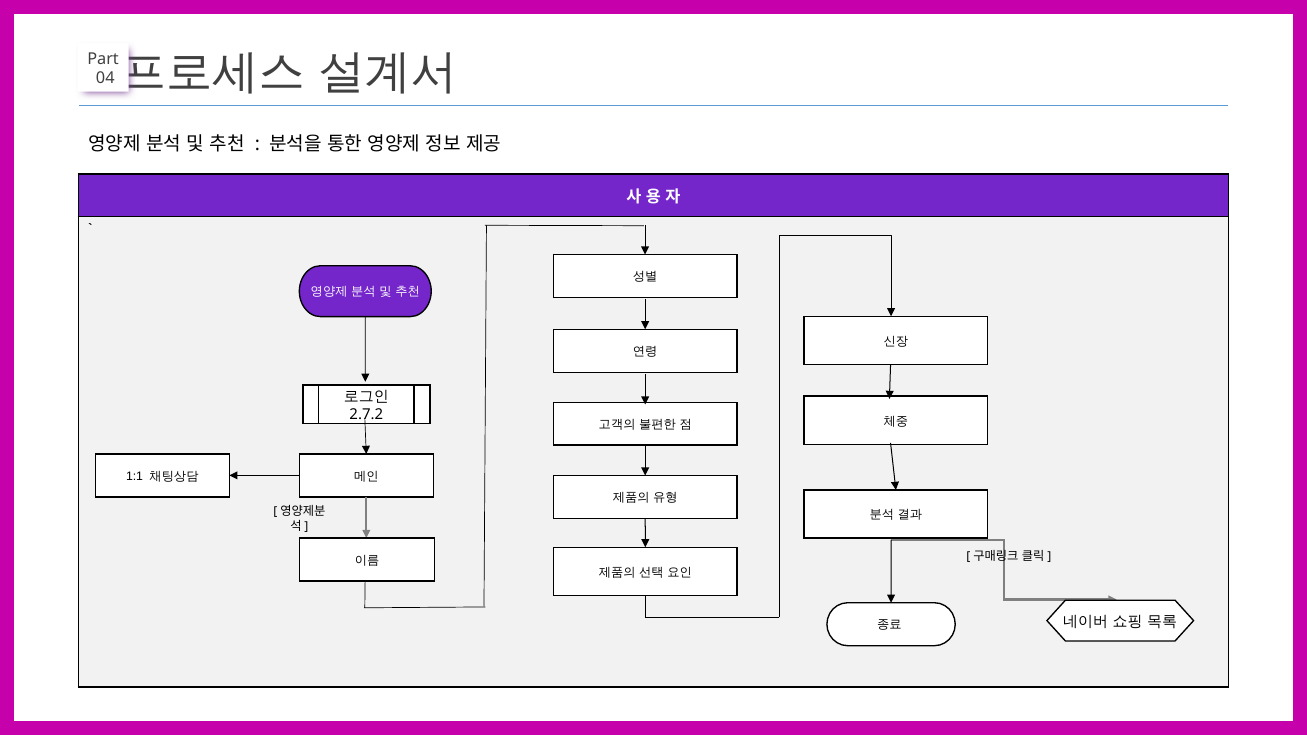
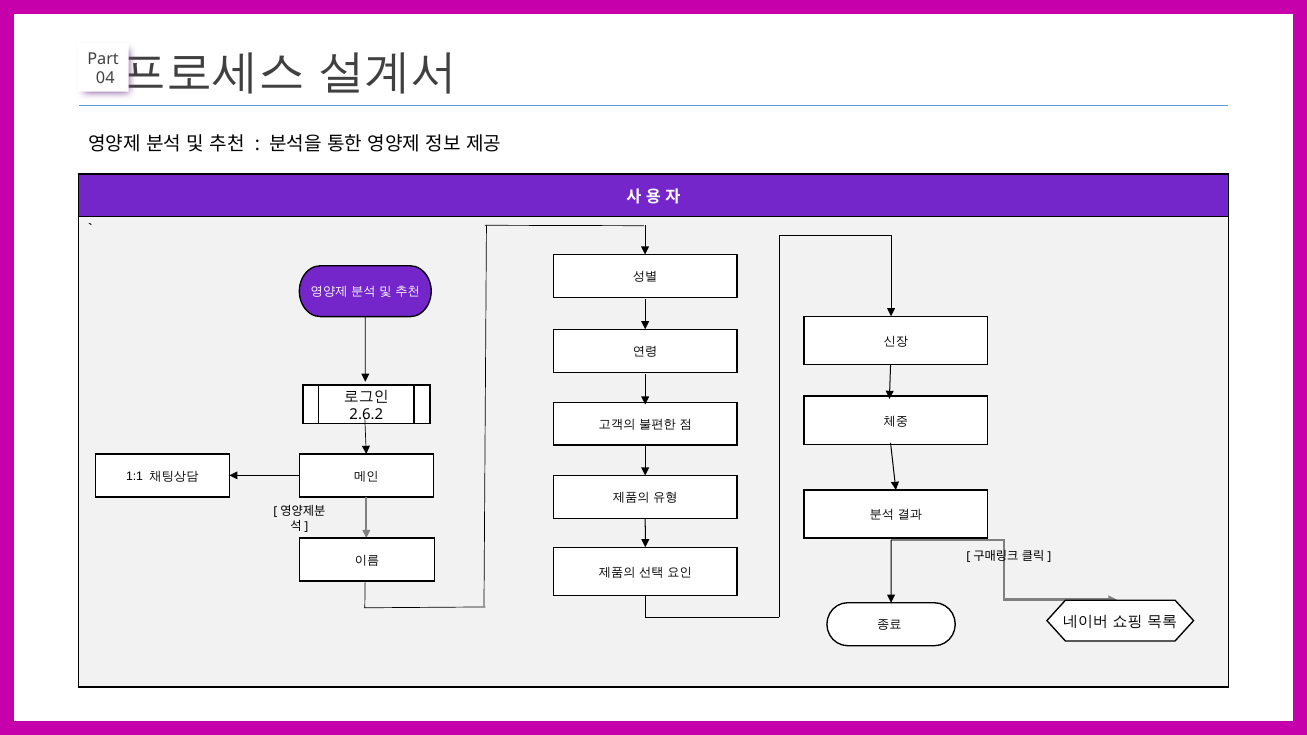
2.7.2: 2.7.2 -> 2.6.2 (366, 415)
